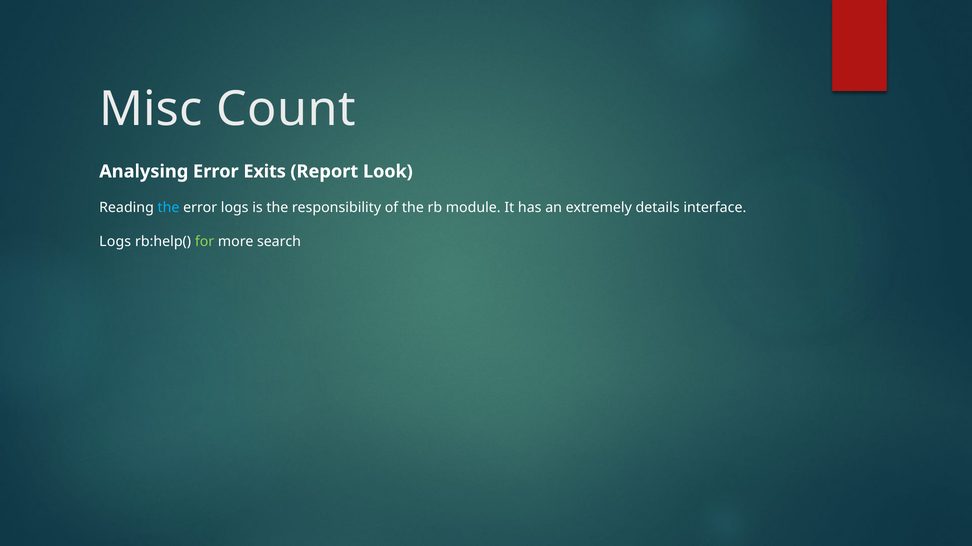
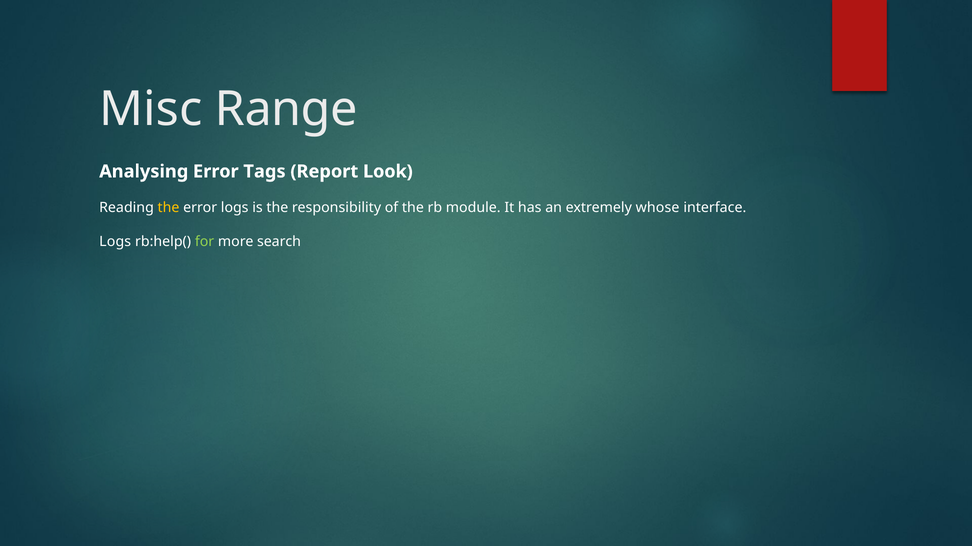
Count: Count -> Range (286, 110)
Exits: Exits -> Tags (265, 172)
the colour: light blue -> yellow (169, 208)
details: details -> whose (658, 208)
